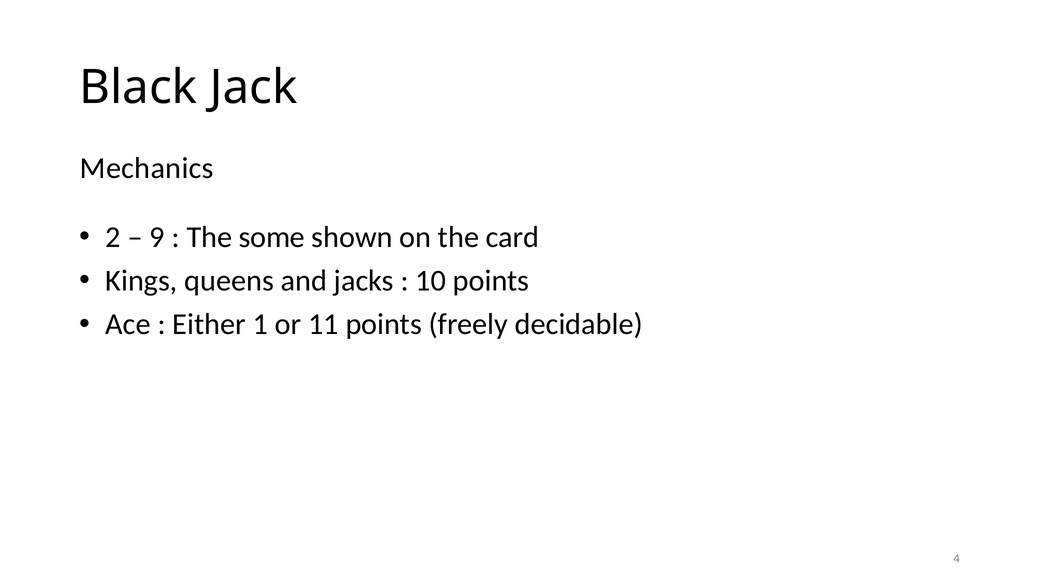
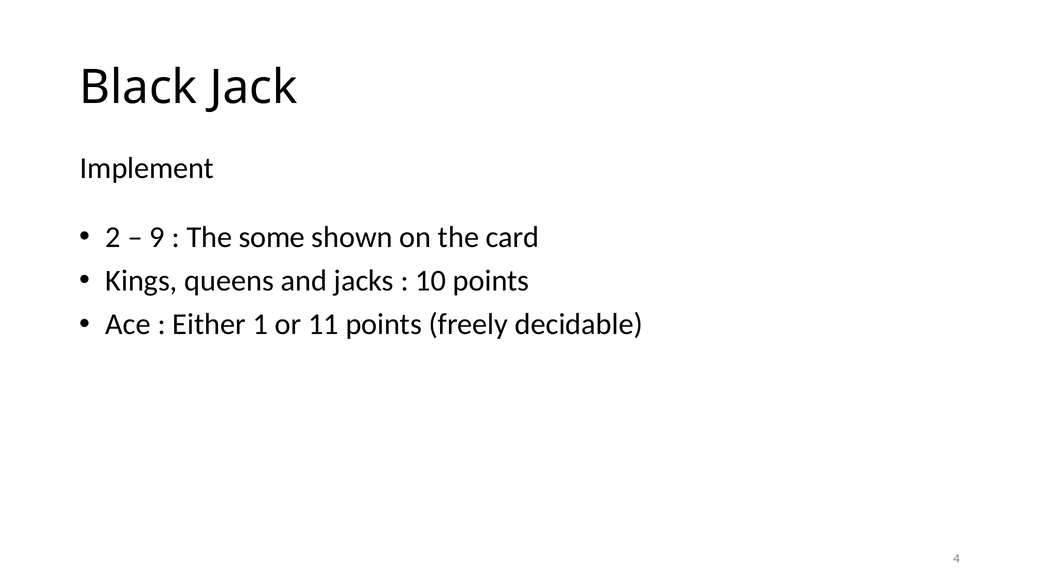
Mechanics: Mechanics -> Implement (147, 168)
